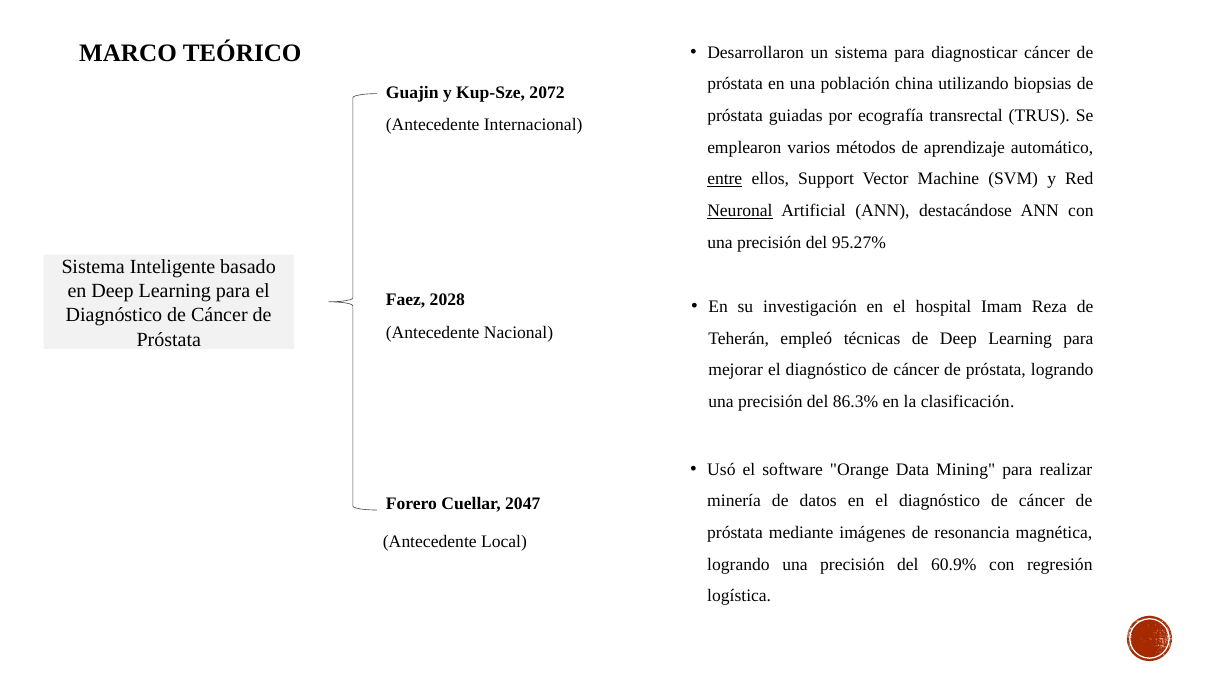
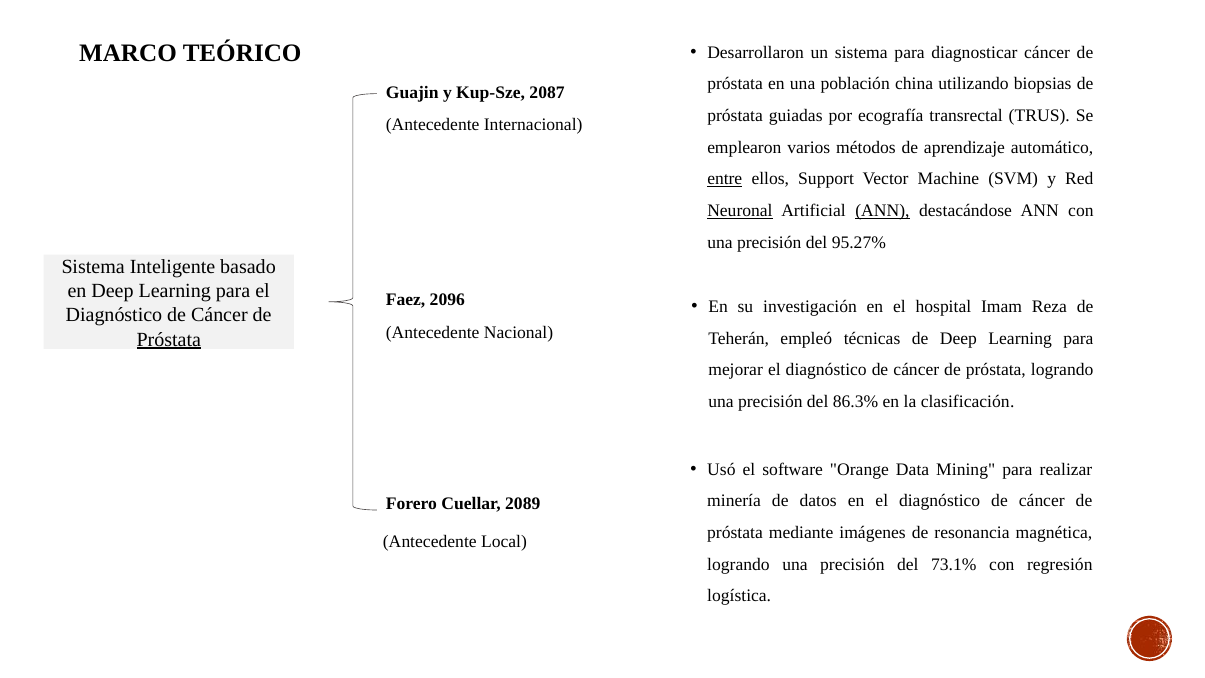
2072: 2072 -> 2087 (547, 93)
ANN underline: none -> present (882, 211)
2028: 2028 -> 2096 (447, 300)
Próstata underline: none -> present (169, 339)
2047: 2047 -> 2089 (523, 503)
60.9%: 60.9% -> 73.1% (954, 564)
